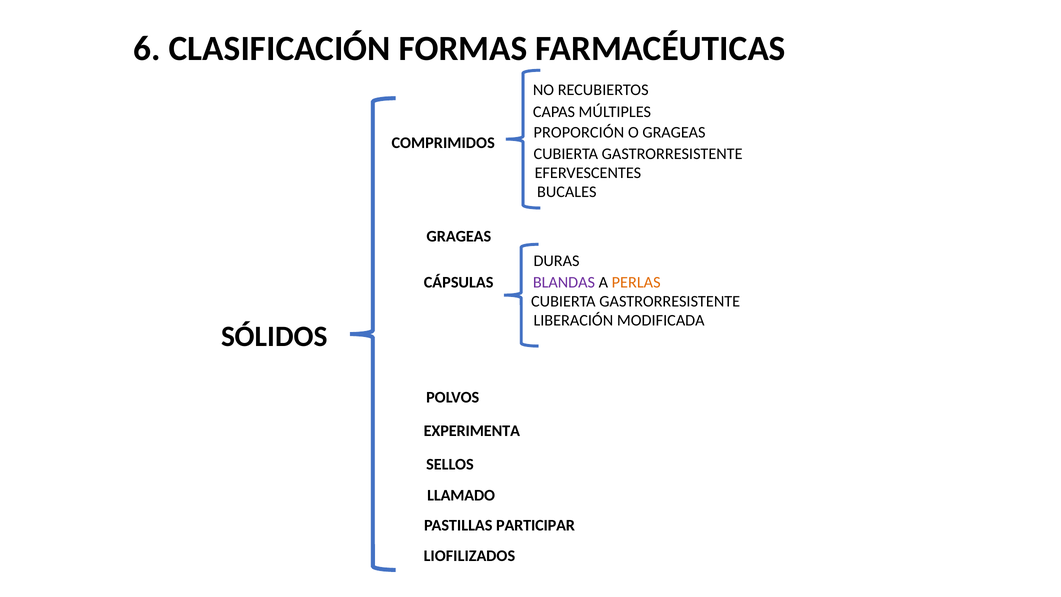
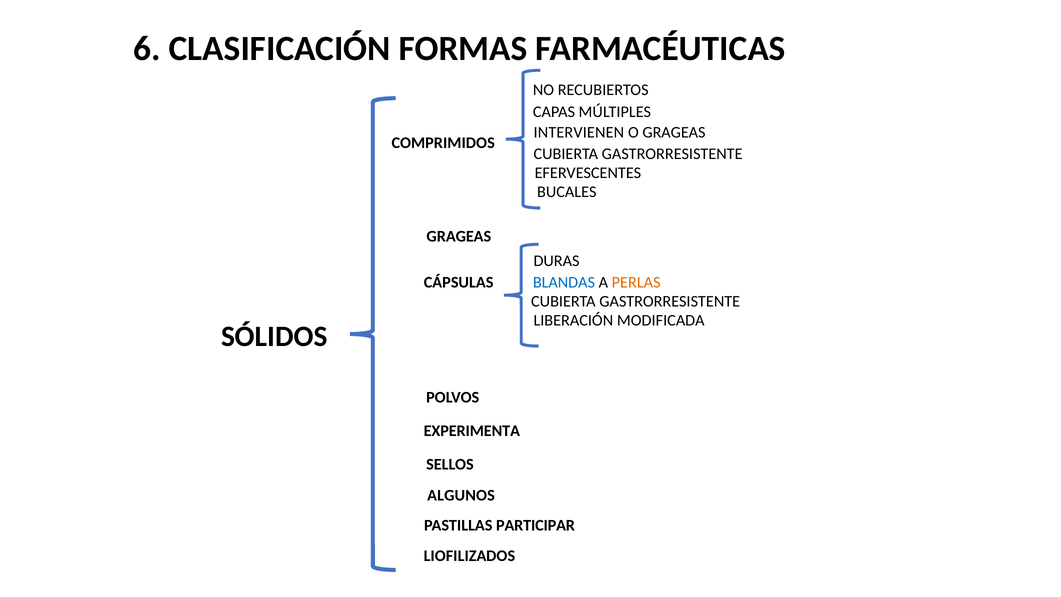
PROPORCIÓN: PROPORCIÓN -> INTERVIENEN (579, 133)
BLANDAS colour: purple -> blue (564, 282)
LLAMADO: LLAMADO -> ALGUNOS (461, 495)
